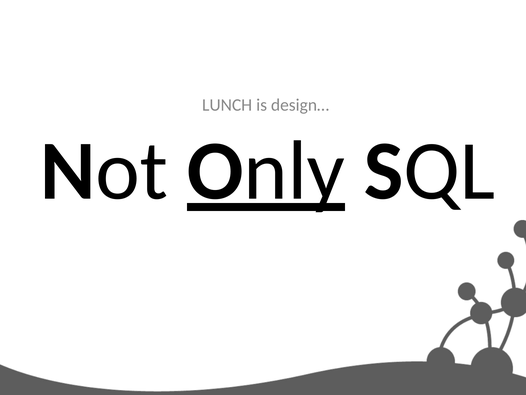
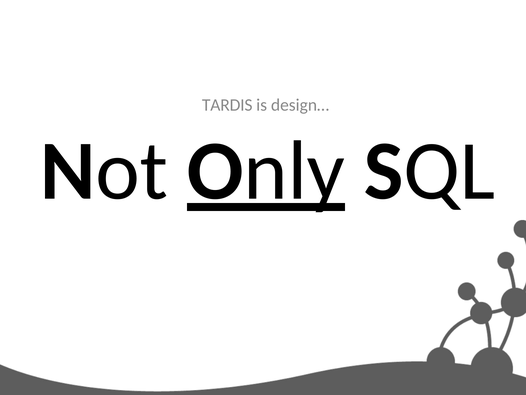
LUNCH: LUNCH -> TARDIS (227, 105)
